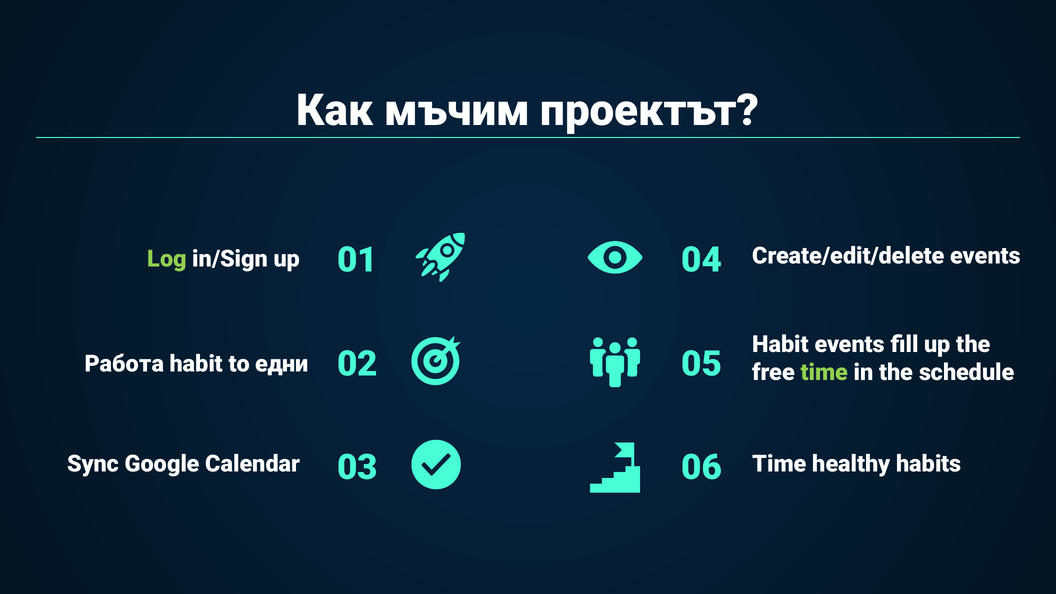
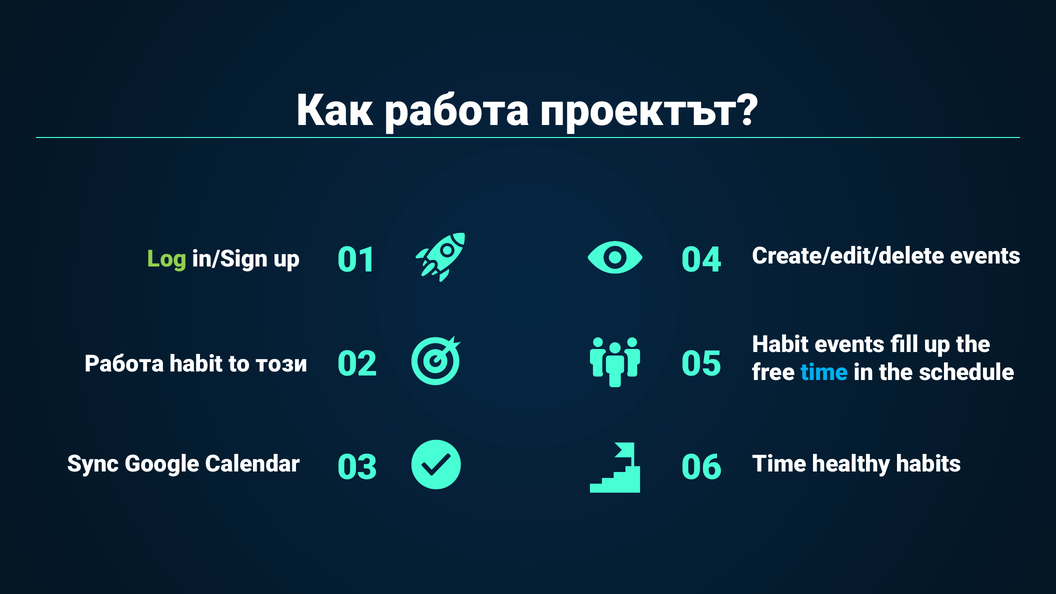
Как мъчим: мъчим -> работа (457, 111)
едни: едни -> този (282, 364)
time colour: light green -> light blue (824, 373)
